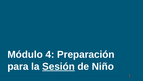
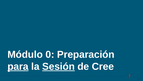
4: 4 -> 0 (50, 54)
para underline: none -> present (18, 66)
Niño: Niño -> Cree (103, 66)
